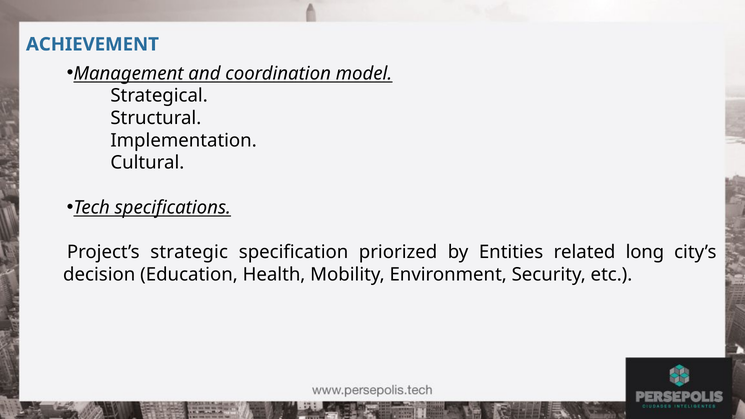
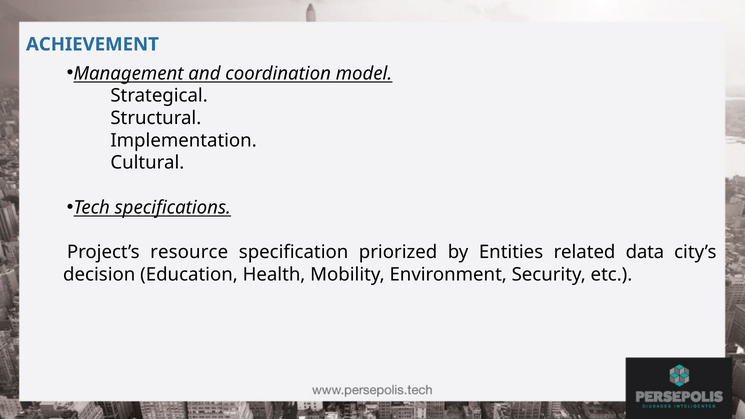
strategic: strategic -> resource (189, 252)
long: long -> data (645, 252)
